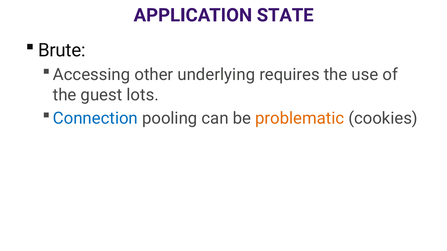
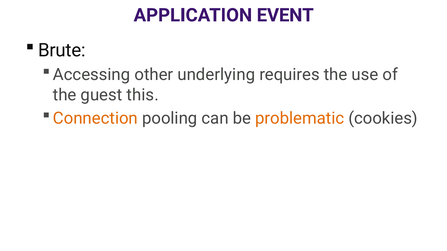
STATE: STATE -> EVENT (285, 15)
lots: lots -> this (143, 95)
Connection colour: blue -> orange (95, 118)
